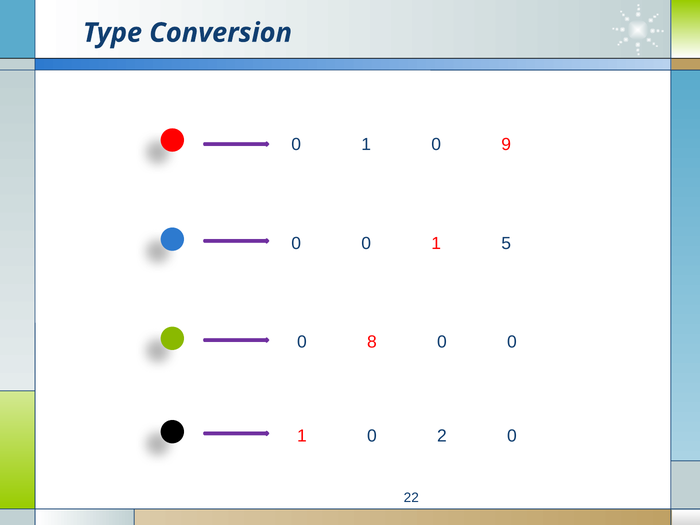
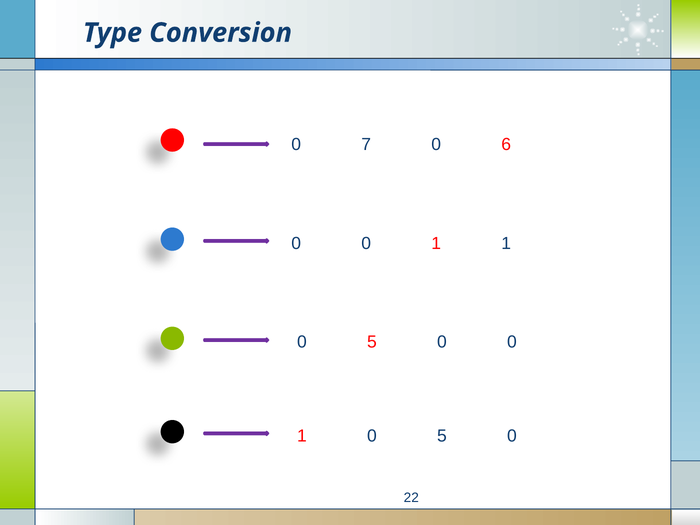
1: 1 -> 7 (366, 144)
9: 9 -> 6 (506, 144)
1 5: 5 -> 1 (506, 244)
8: 8 -> 5 (372, 342)
2: 2 -> 5 (442, 436)
